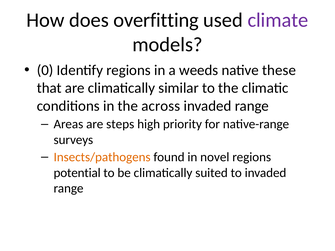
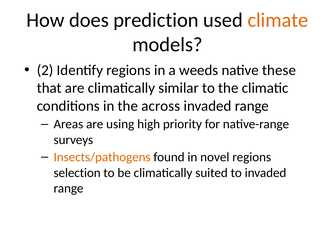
overfitting: overfitting -> prediction (156, 20)
climate colour: purple -> orange (278, 20)
0: 0 -> 2 (45, 70)
steps: steps -> using (120, 124)
potential: potential -> selection (77, 173)
